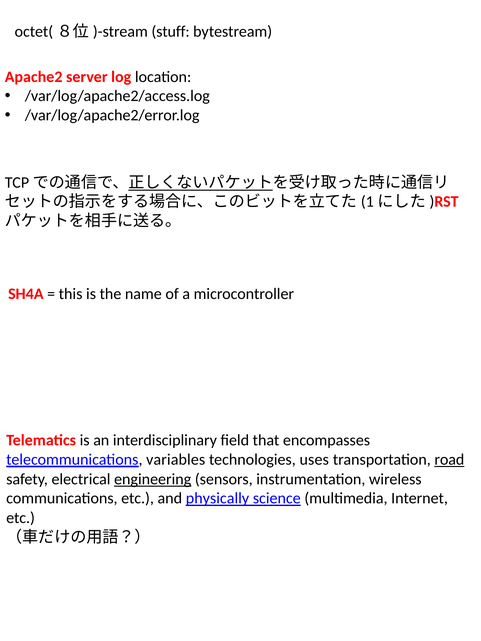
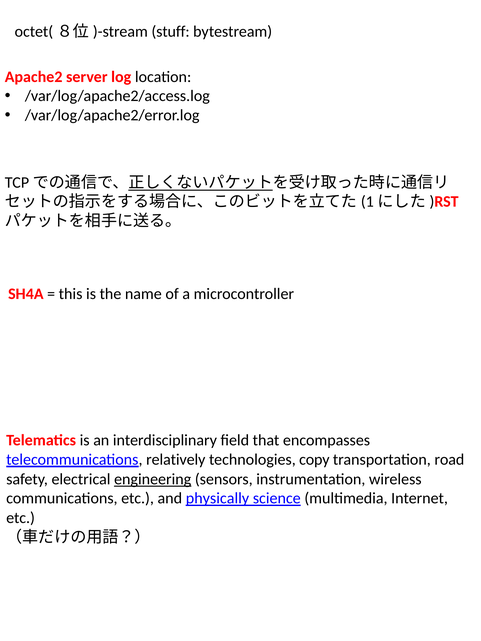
variables: variables -> relatively (176, 460)
uses: uses -> copy (314, 460)
road underline: present -> none (449, 460)
